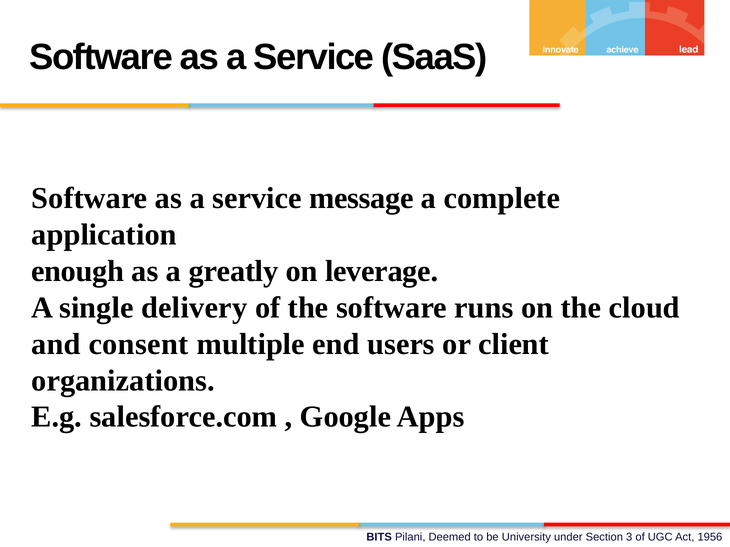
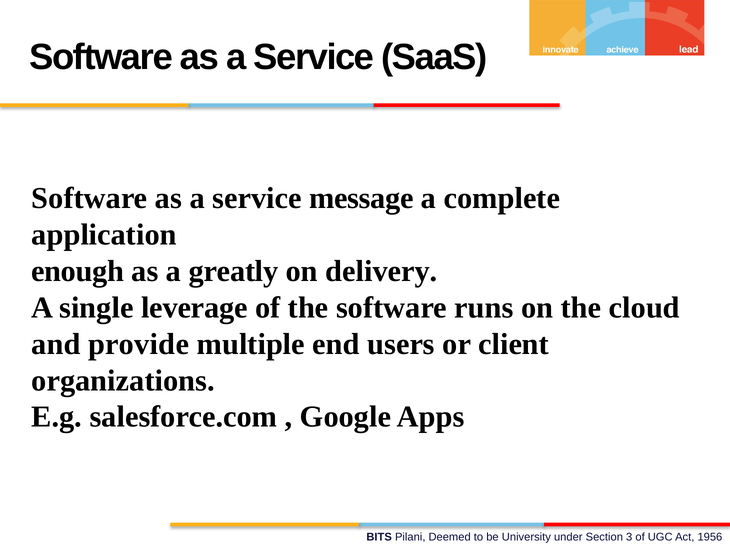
leverage: leverage -> delivery (381, 271)
delivery: delivery -> leverage (194, 308)
consent: consent -> provide (139, 344)
